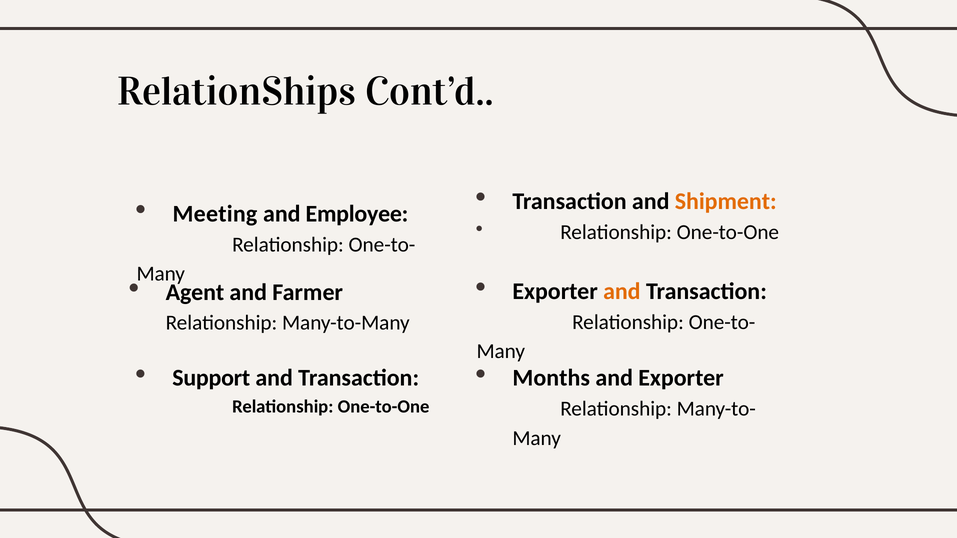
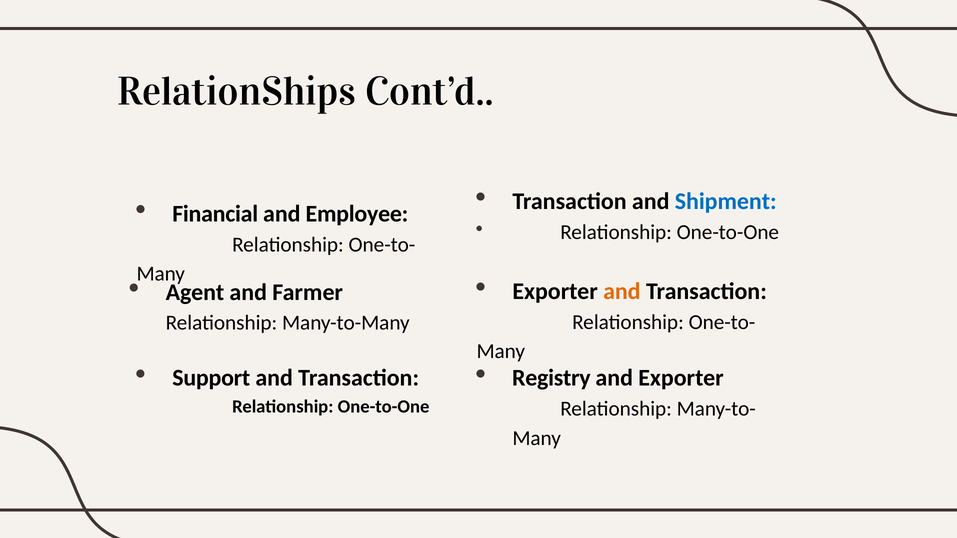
Shipment colour: orange -> blue (726, 201)
Meeting: Meeting -> Financial (215, 214)
Months: Months -> Registry (551, 378)
